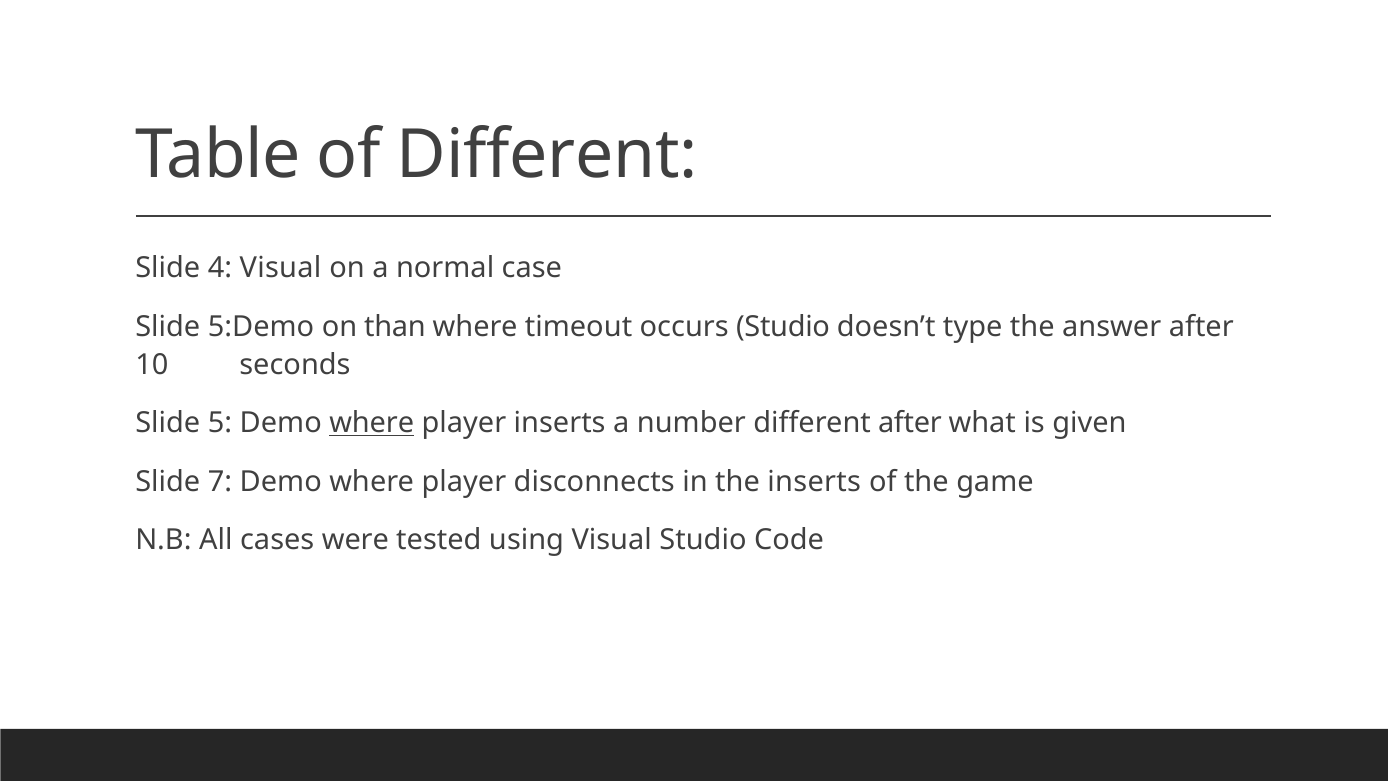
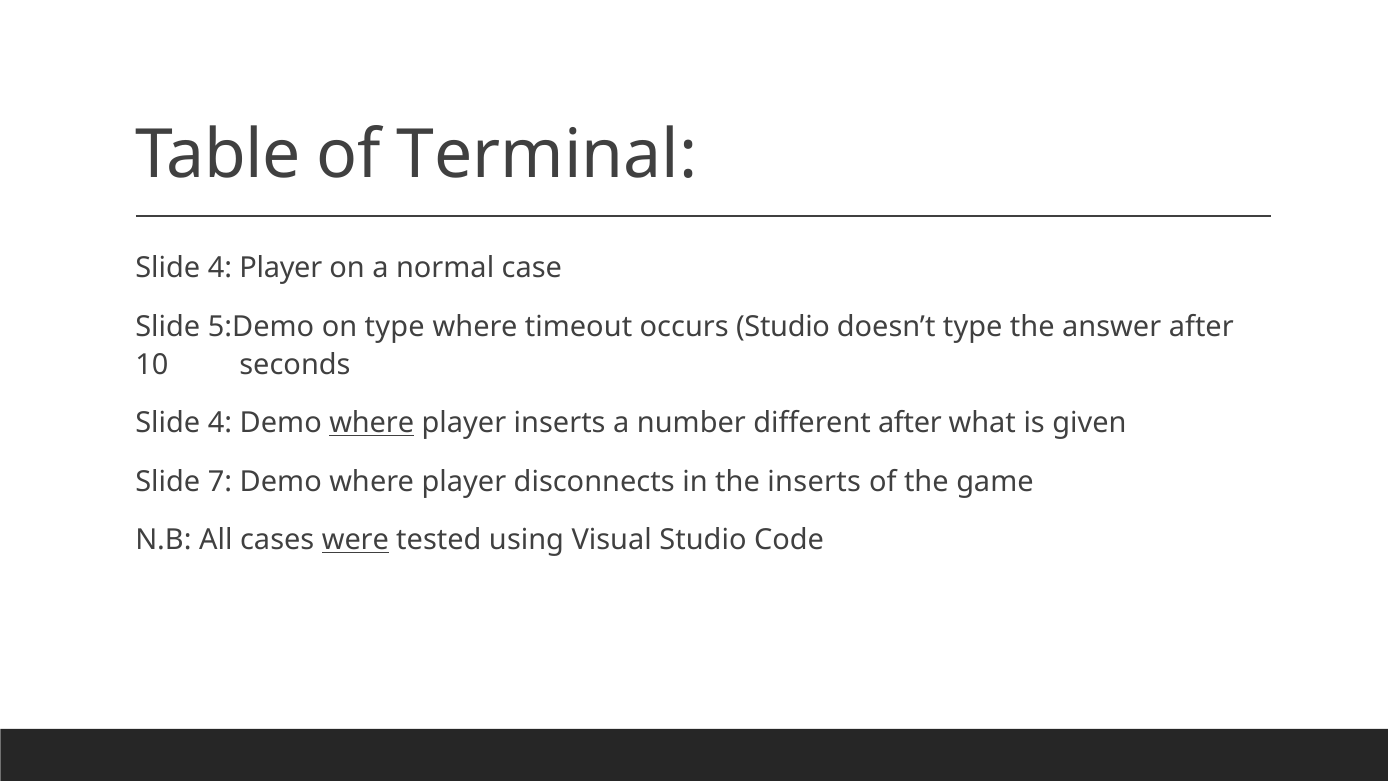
of Different: Different -> Terminal (547, 155)
4 Visual: Visual -> Player (281, 268)
on than: than -> type (395, 326)
5: 5 -> 4 (220, 423)
were underline: none -> present (355, 540)
